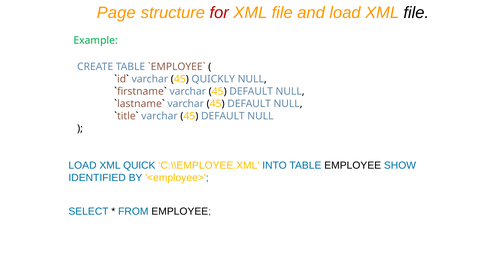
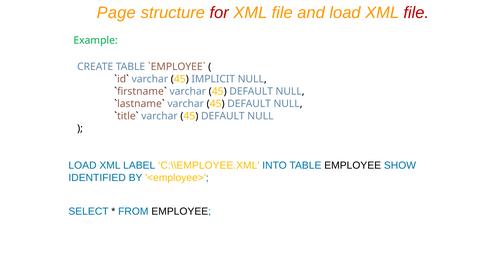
file colour: black -> red (416, 13)
QUICKLY: QUICKLY -> IMPLICIT (213, 79)
QUICK: QUICK -> LABEL (139, 166)
